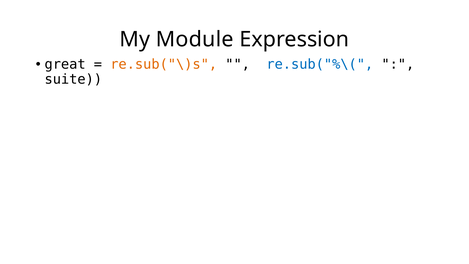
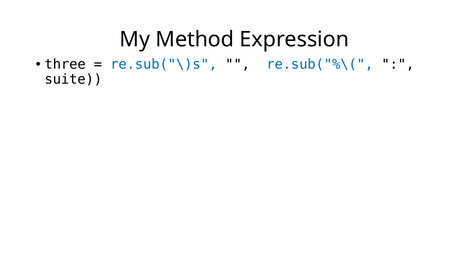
Module: Module -> Method (195, 39)
great: great -> three (65, 64)
re.sub("\)s colour: orange -> blue (164, 64)
